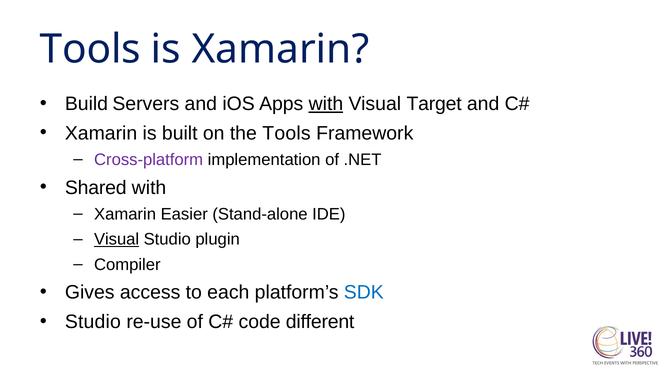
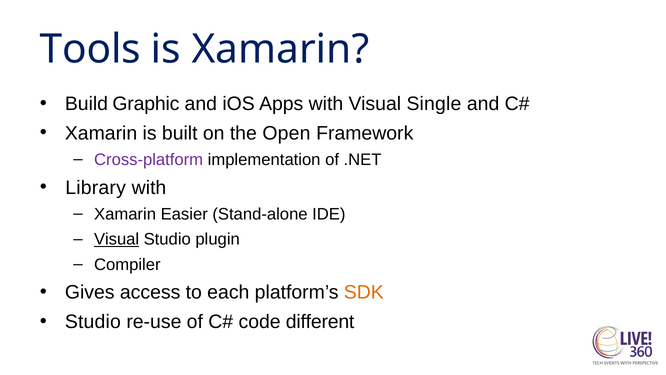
Servers: Servers -> Graphic (146, 104)
with underline: present -> none (326, 104)
Target: Target -> Single (434, 104)
the Tools: Tools -> Open (286, 133)
Shared: Shared -> Library (96, 187)
SDK colour: blue -> orange (364, 292)
